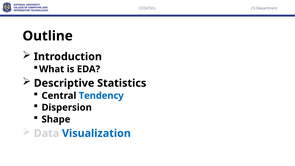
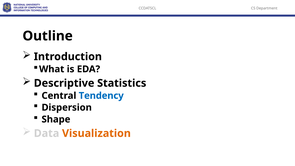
Visualization colour: blue -> orange (96, 133)
